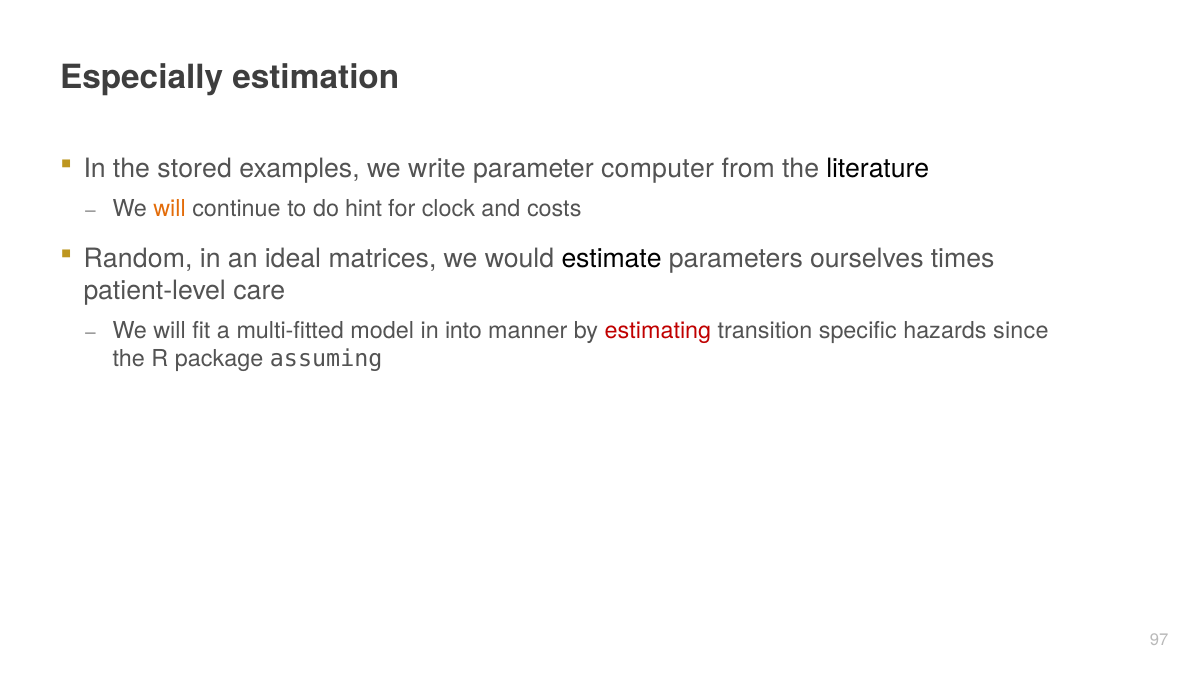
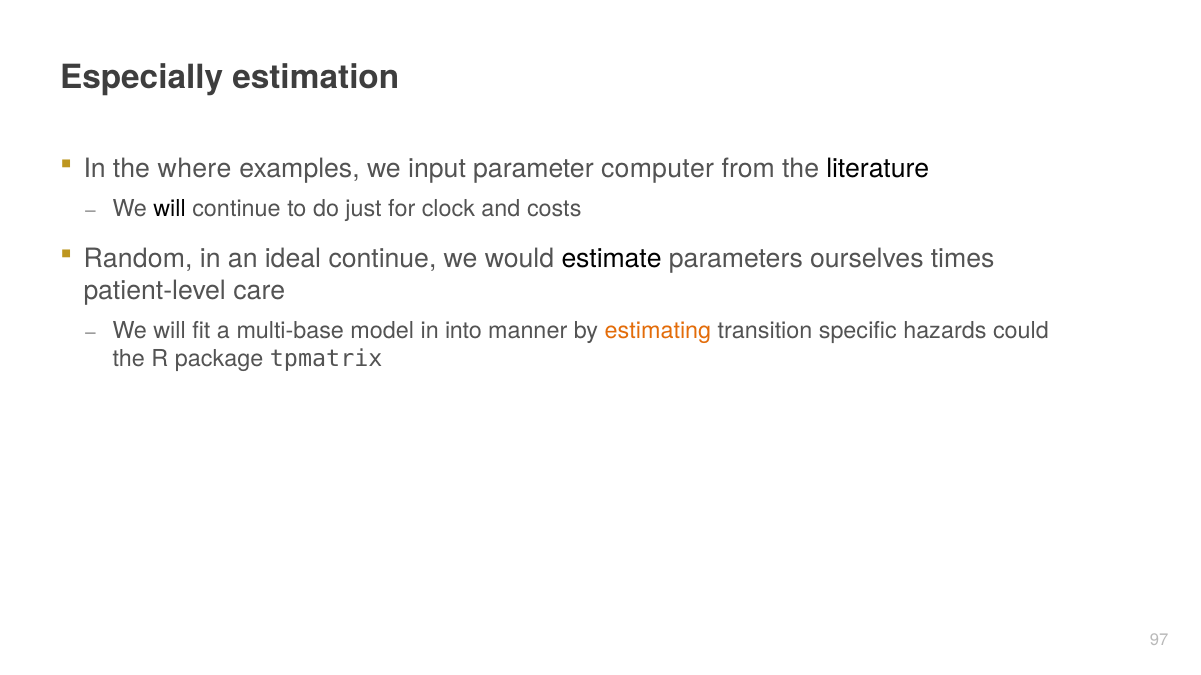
stored: stored -> where (195, 169)
write: write -> input (437, 169)
will colour: orange -> black (170, 209)
hint: hint -> just (364, 209)
ideal matrices: matrices -> continue (382, 259)
multi-fitted: multi-fitted -> multi-base (290, 331)
estimating colour: red -> orange (658, 331)
since: since -> could (1021, 331)
assuming: assuming -> tpmatrix (326, 359)
